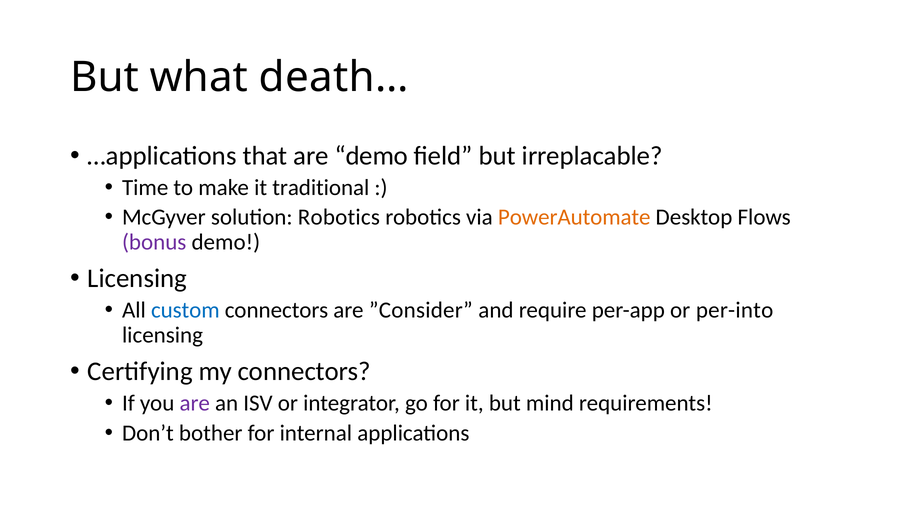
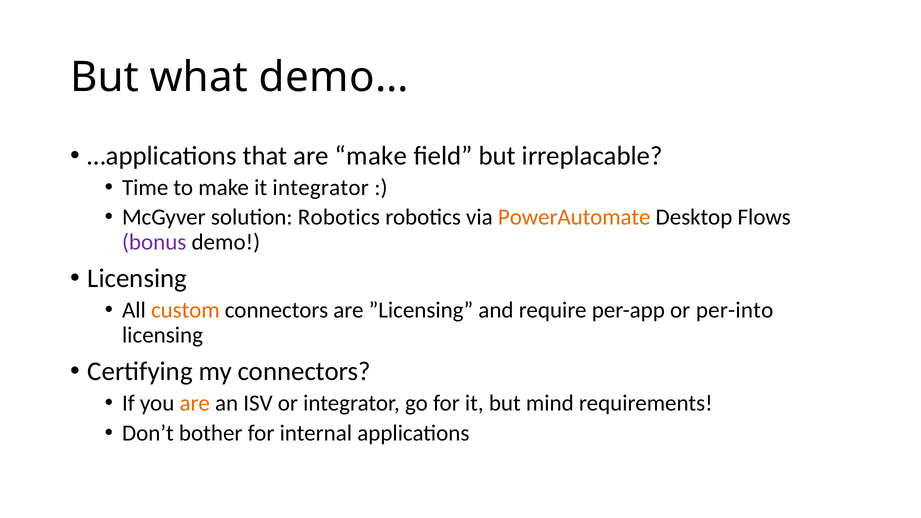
death…: death… -> demo… (334, 77)
are demo: demo -> make (371, 156)
it traditional: traditional -> integrator (321, 187)
custom colour: blue -> orange (185, 310)
”Consider: ”Consider -> ”Licensing (421, 310)
are colour: purple -> orange (195, 403)
